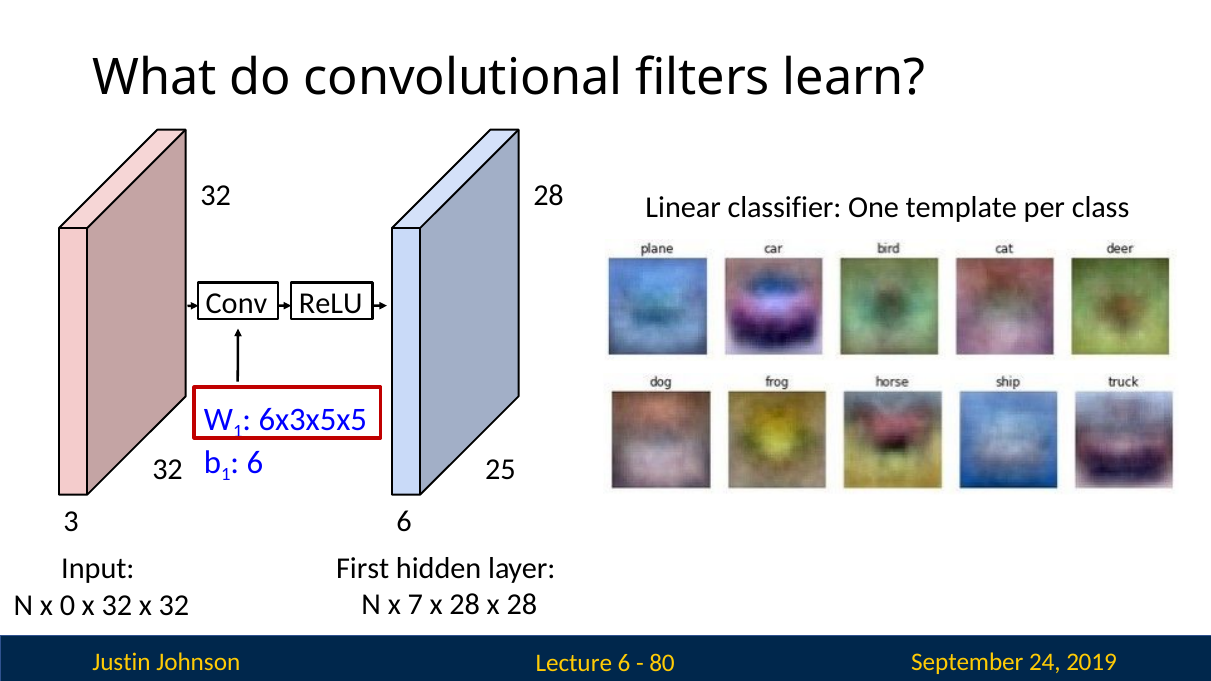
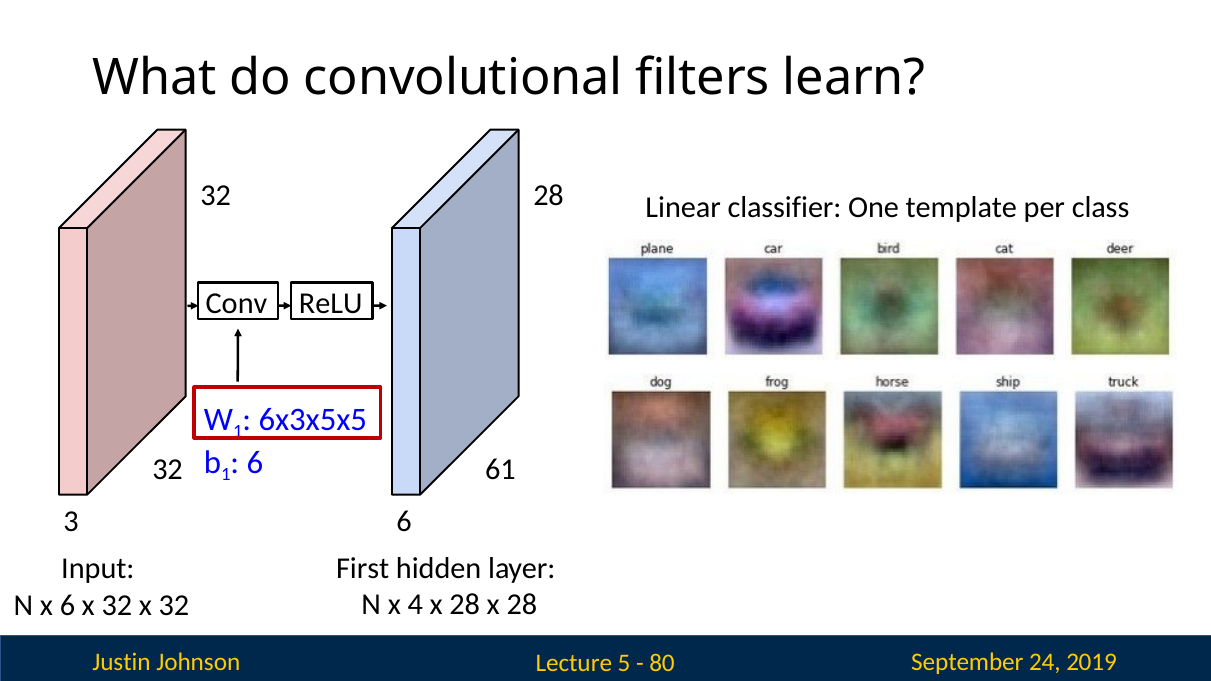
25: 25 -> 61 (500, 470)
7: 7 -> 4 (415, 605)
x 0: 0 -> 6 (67, 605)
Lecture 6: 6 -> 5 (624, 663)
